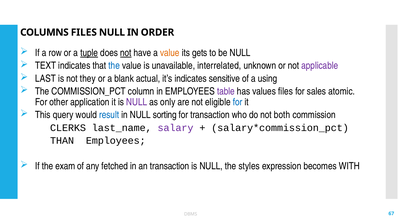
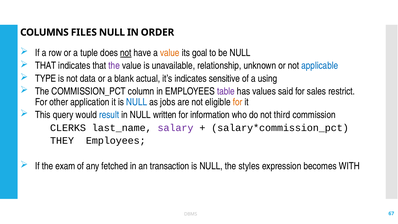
tuple underline: present -> none (89, 53)
gets: gets -> goal (200, 53)
TEXT: TEXT -> THAT (46, 66)
the colour: blue -> purple (114, 66)
interrelated: interrelated -> relationship (219, 66)
applicable colour: purple -> blue (320, 66)
LAST: LAST -> TYPE (46, 78)
they: they -> data (88, 78)
values files: files -> said (286, 91)
atomic: atomic -> restrict (342, 91)
NULL colour: purple -> blue (137, 102)
only: only -> jobs (168, 102)
for colour: blue -> orange (238, 102)
sorting: sorting -> written (165, 115)
for transaction: transaction -> information (210, 115)
both: both -> third (282, 115)
THAN: THAN -> THEY (62, 140)
